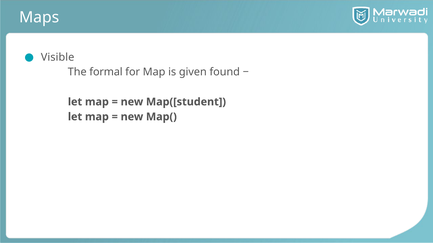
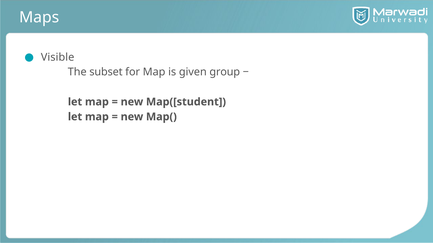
formal: formal -> subset (106, 72)
found: found -> group (225, 72)
